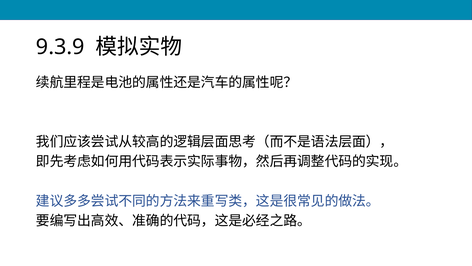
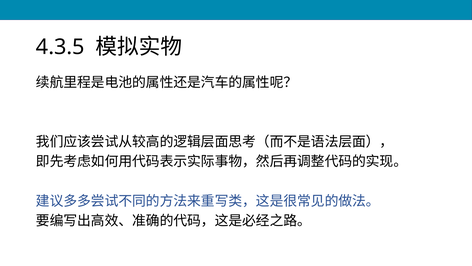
9.3.9: 9.3.9 -> 4.3.5 (60, 47)
